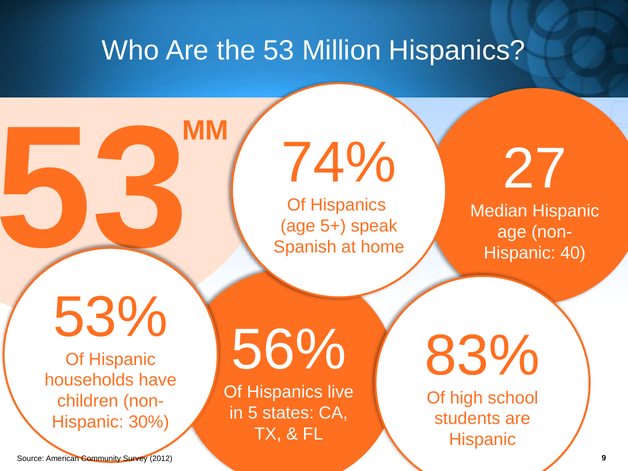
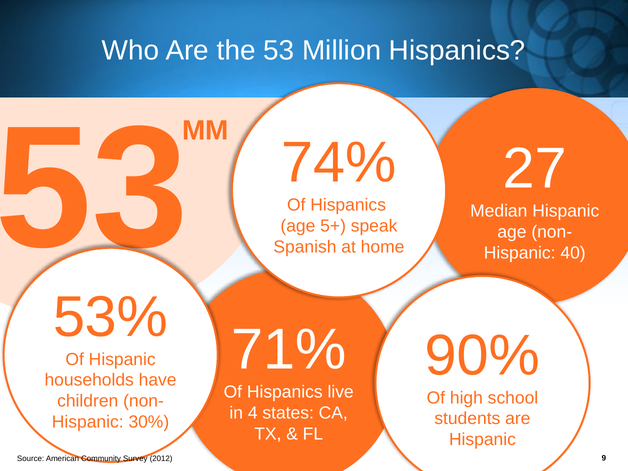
56%: 56% -> 71% (289, 350)
83%: 83% -> 90% (482, 356)
5: 5 -> 4 (253, 413)
